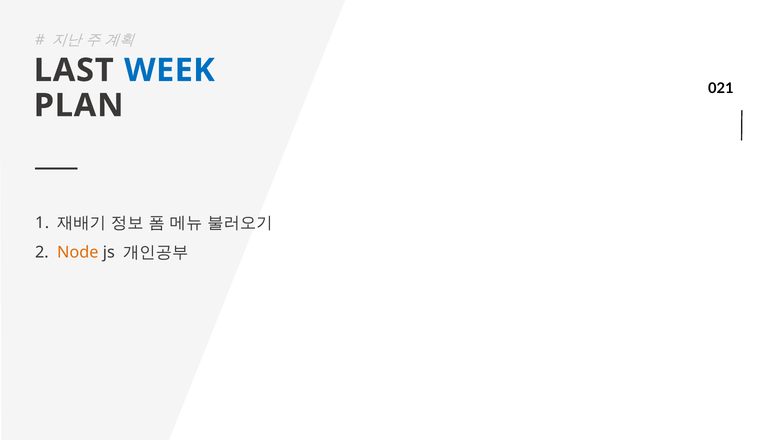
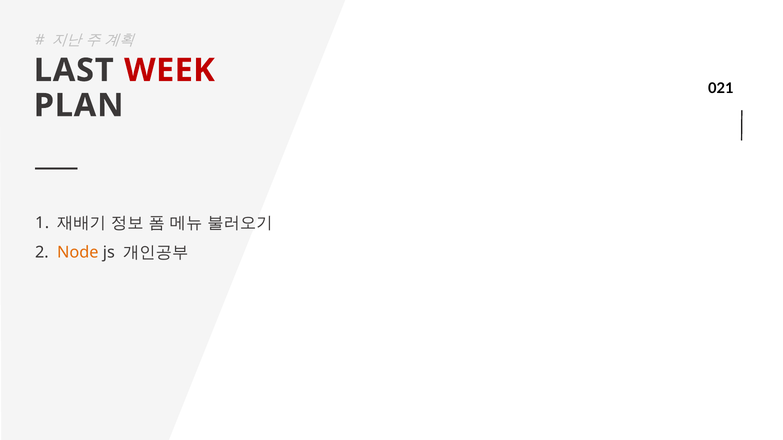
WEEK colour: blue -> red (169, 70)
